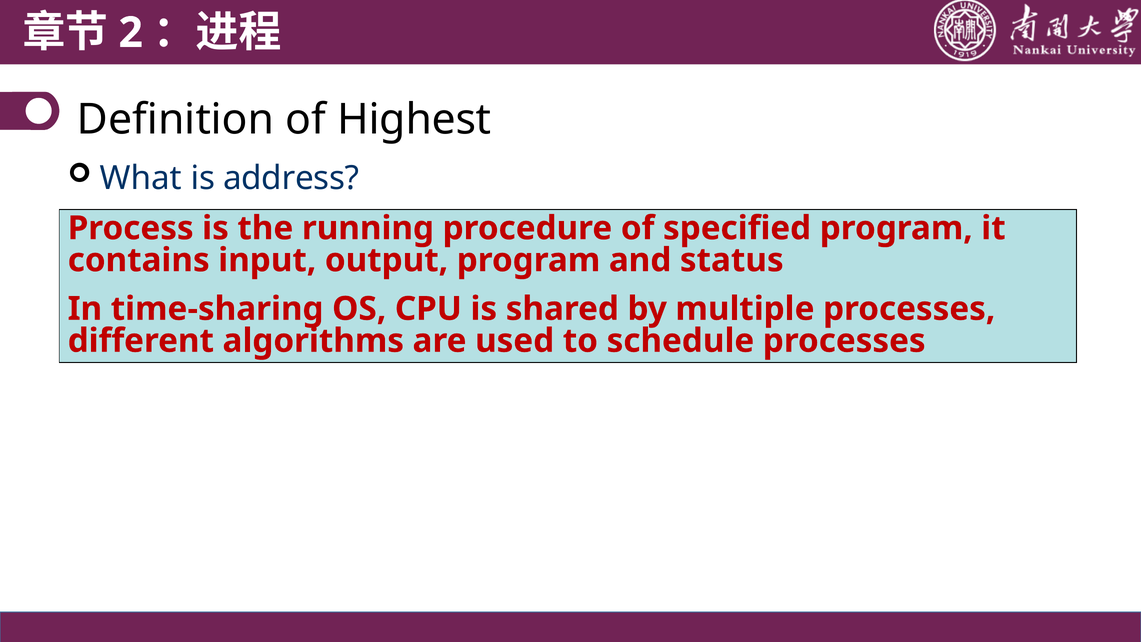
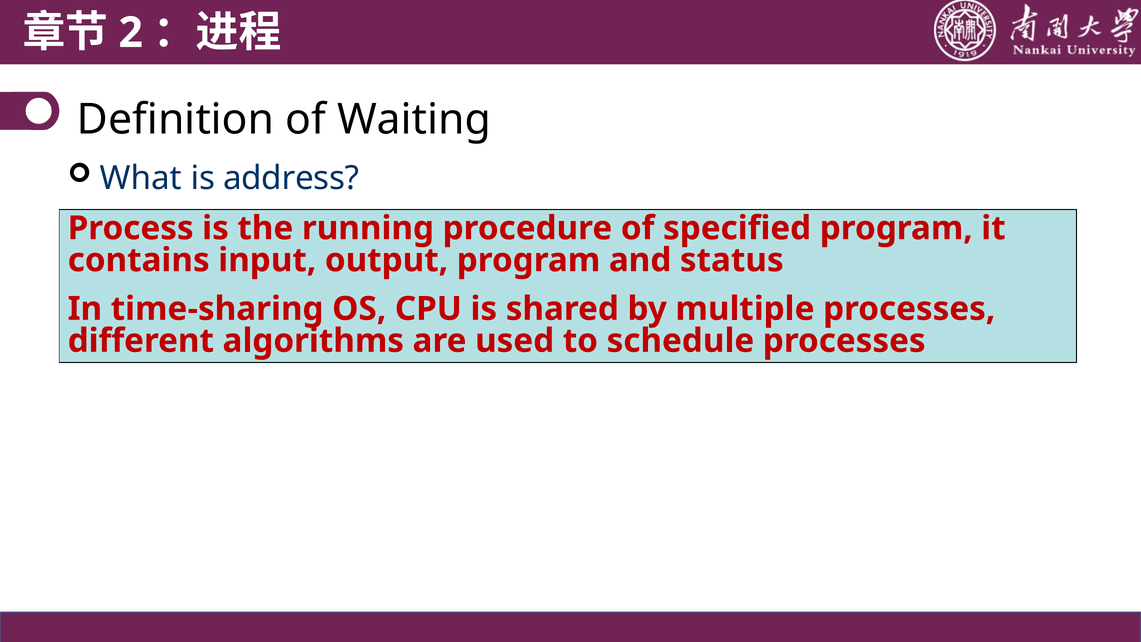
Highest: Highest -> Waiting (414, 120)
